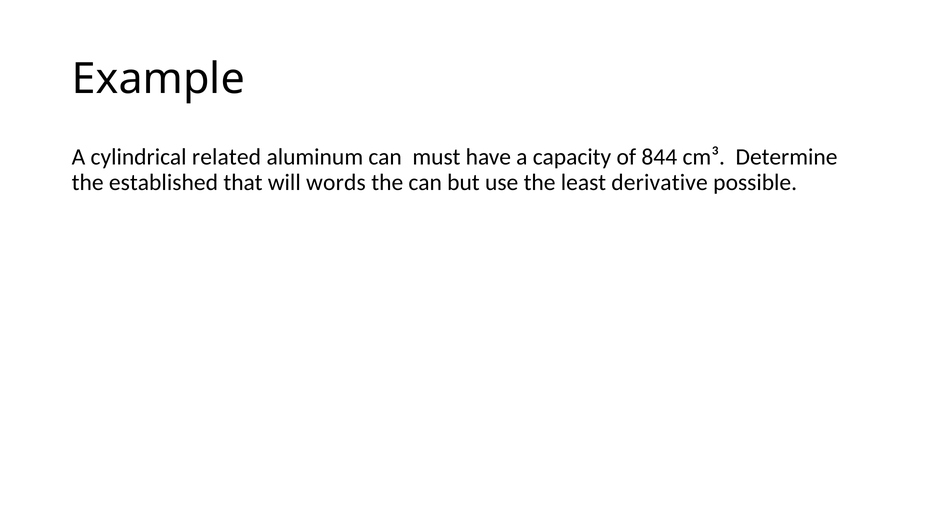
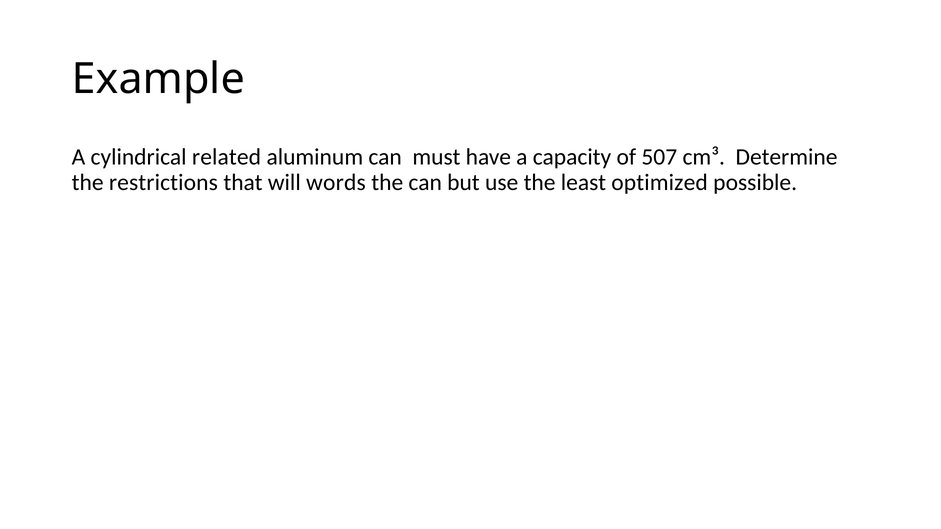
844: 844 -> 507 (659, 157)
established: established -> restrictions (163, 182)
derivative: derivative -> optimized (660, 182)
